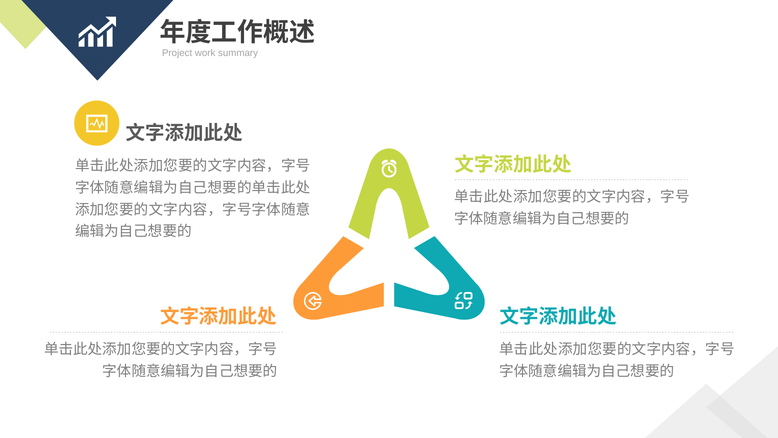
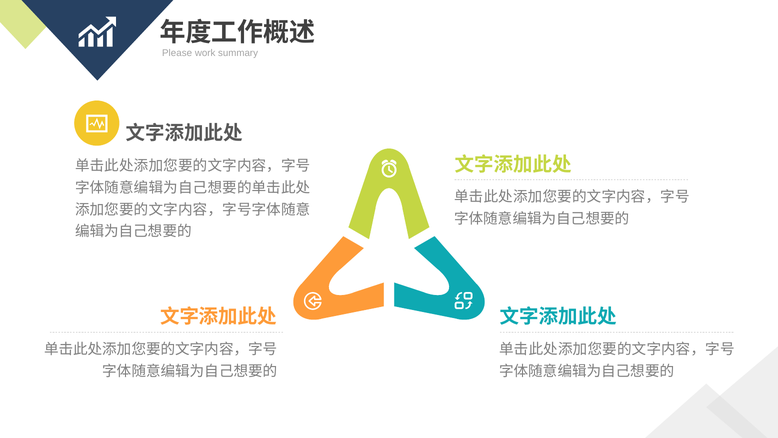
Project: Project -> Please (177, 53)
